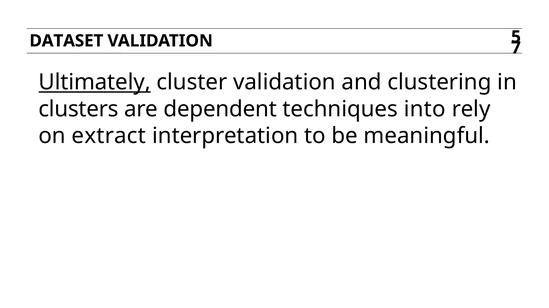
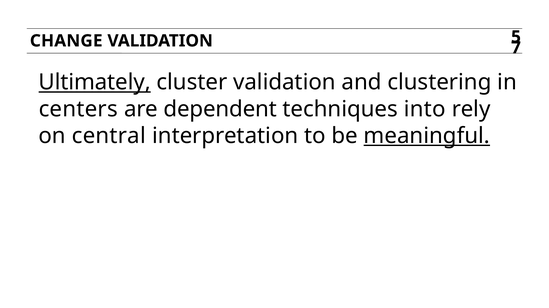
DATASET: DATASET -> CHANGE (66, 41)
clusters: clusters -> centers (78, 109)
extract: extract -> central (109, 136)
meaningful underline: none -> present (427, 136)
